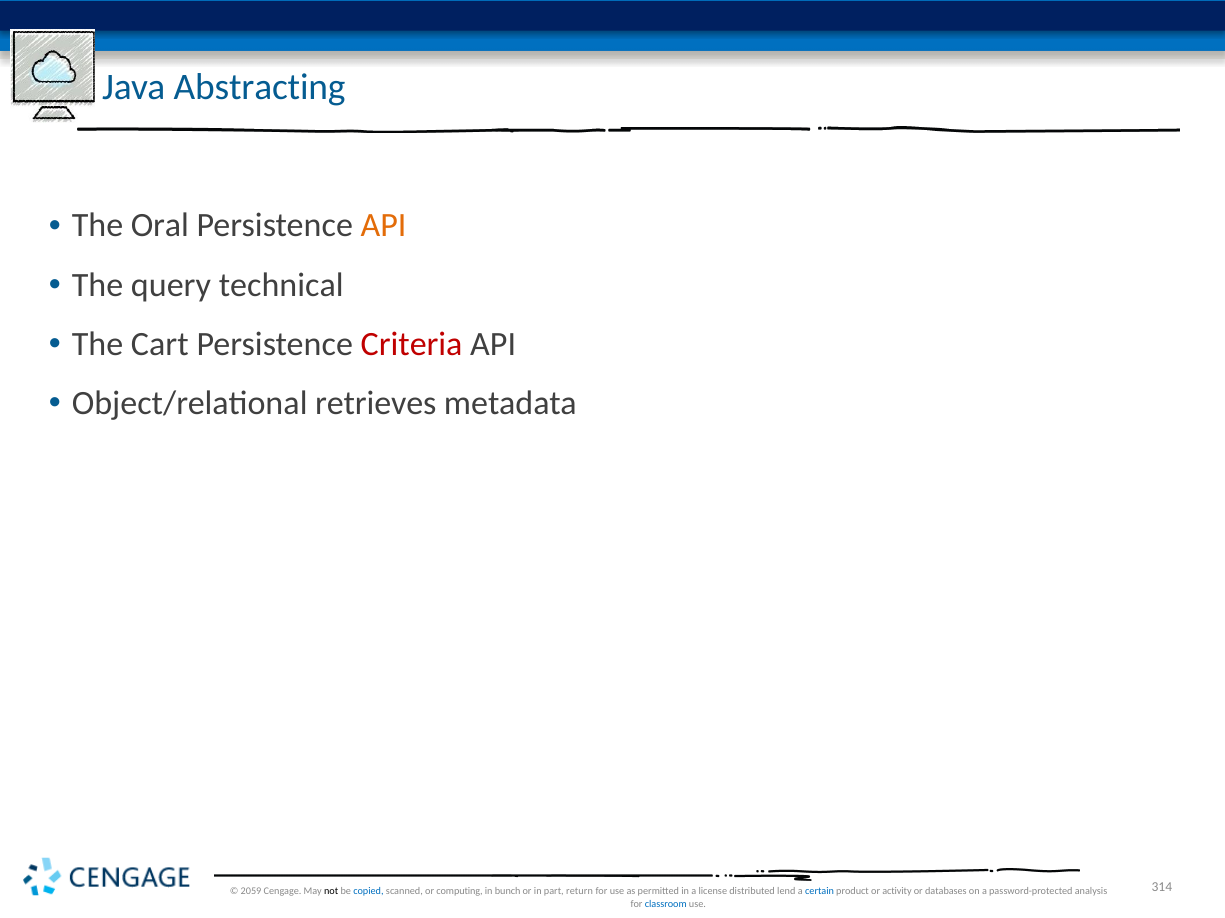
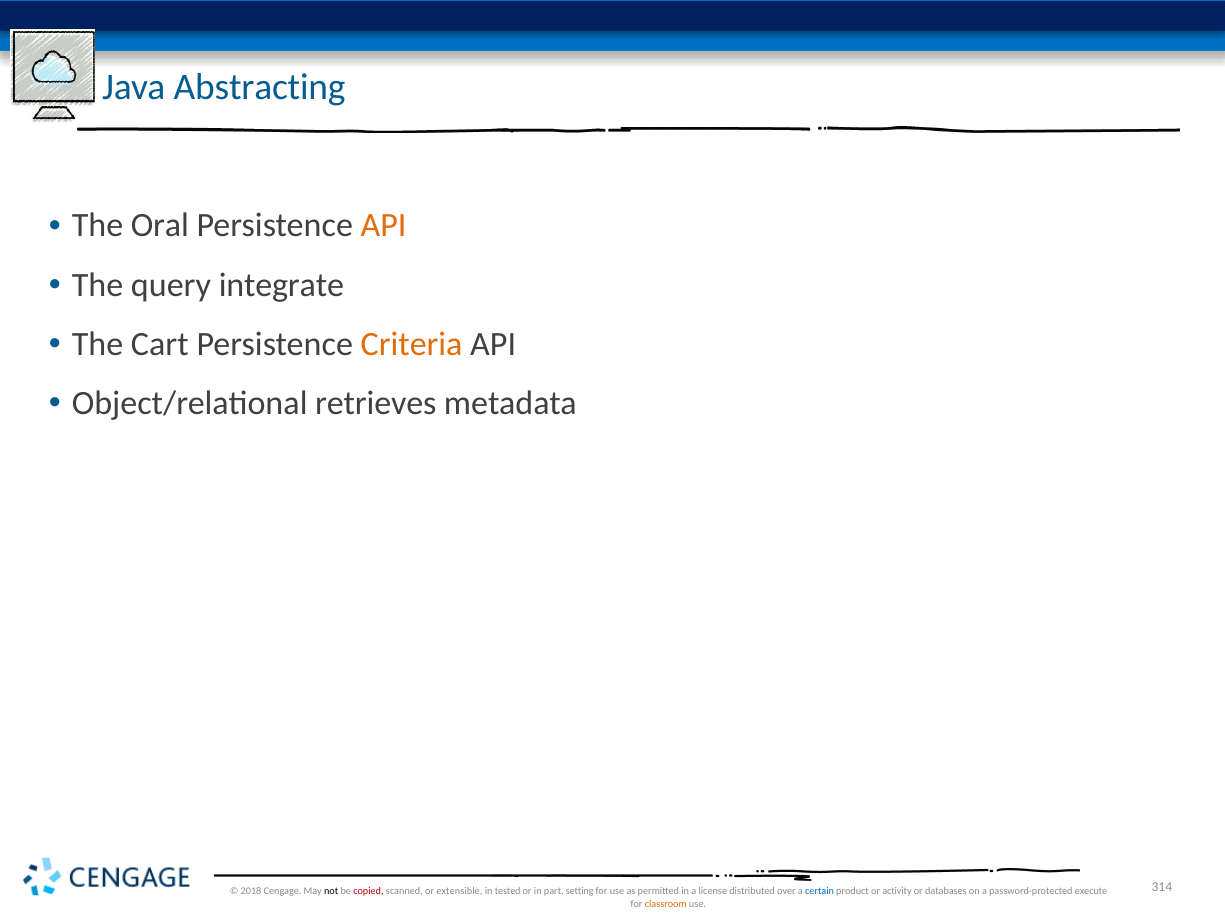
technical: technical -> integrate (281, 285)
Criteria colour: red -> orange (412, 344)
2059: 2059 -> 2018 (251, 892)
copied colour: blue -> red (368, 892)
computing: computing -> extensible (459, 892)
bunch: bunch -> tested (508, 892)
return: return -> setting (580, 892)
lend: lend -> over (786, 892)
analysis: analysis -> execute (1091, 892)
classroom colour: blue -> orange (666, 905)
